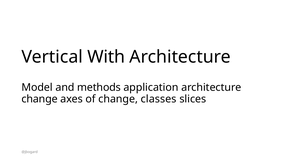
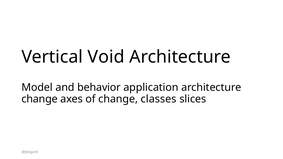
With: With -> Void (106, 57)
methods: methods -> behavior (99, 88)
